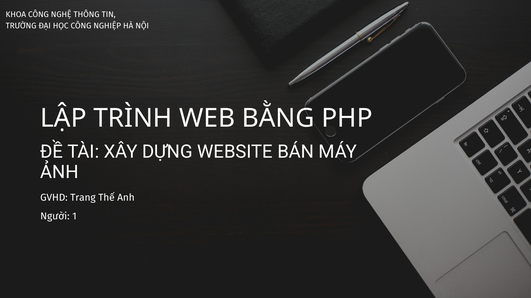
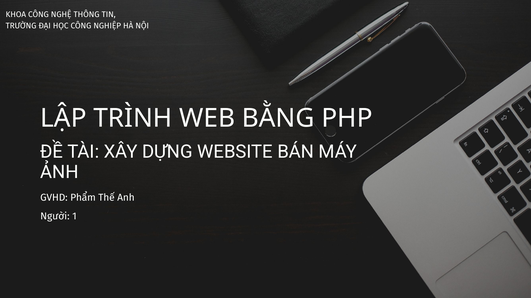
Trang: Trang -> Phẩm (83, 198)
